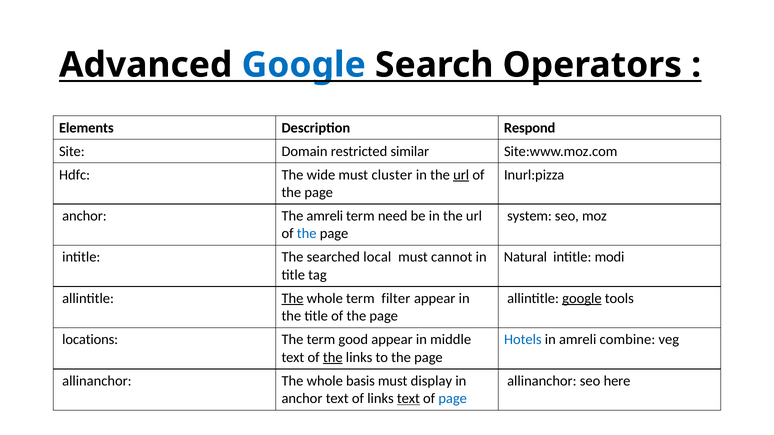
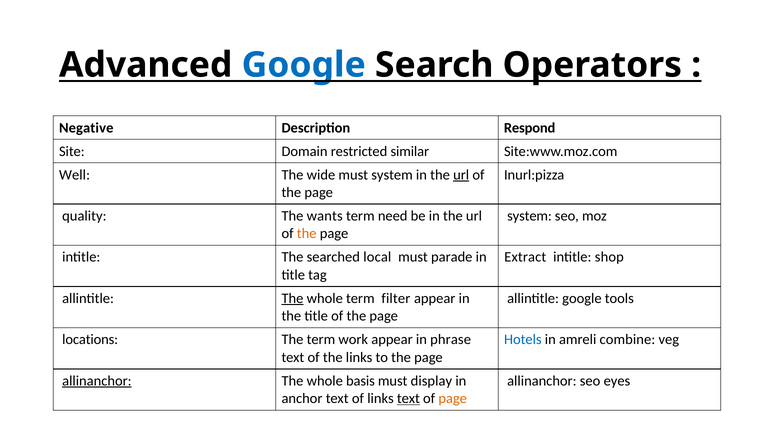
Elements: Elements -> Negative (86, 128)
Hdfc: Hdfc -> Well (75, 175)
must cluster: cluster -> system (392, 175)
anchor: anchor -> quality (84, 216)
The amreli: amreli -> wants (325, 216)
the colour: blue -> orange (307, 234)
cannot: cannot -> parade (452, 257)
Natural: Natural -> Extract (525, 257)
modi: modi -> shop (609, 257)
google underline: present -> none (582, 299)
good: good -> work (353, 340)
middle: middle -> phrase (451, 340)
the underline: present -> none (333, 358)
allinanchor underline: none -> present (97, 381)
here: here -> eyes (617, 381)
page colour: blue -> orange (453, 399)
